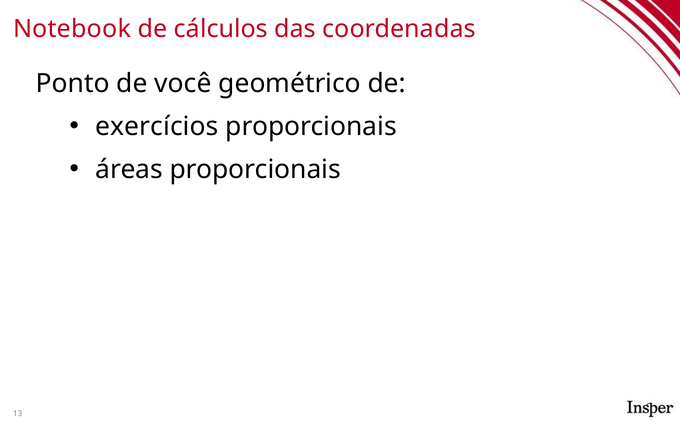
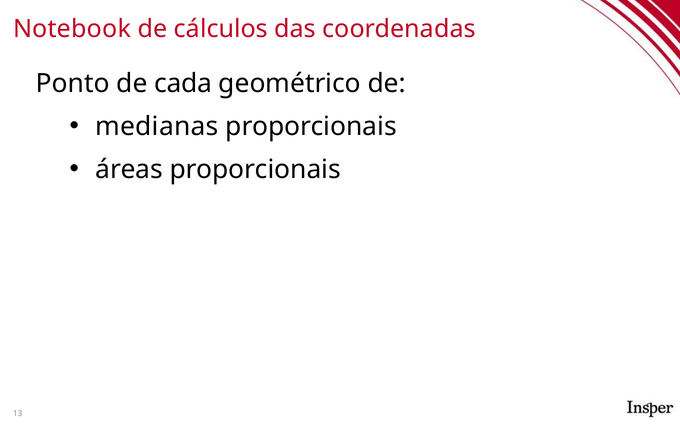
você: você -> cada (183, 83)
exercícios: exercícios -> medianas (157, 126)
